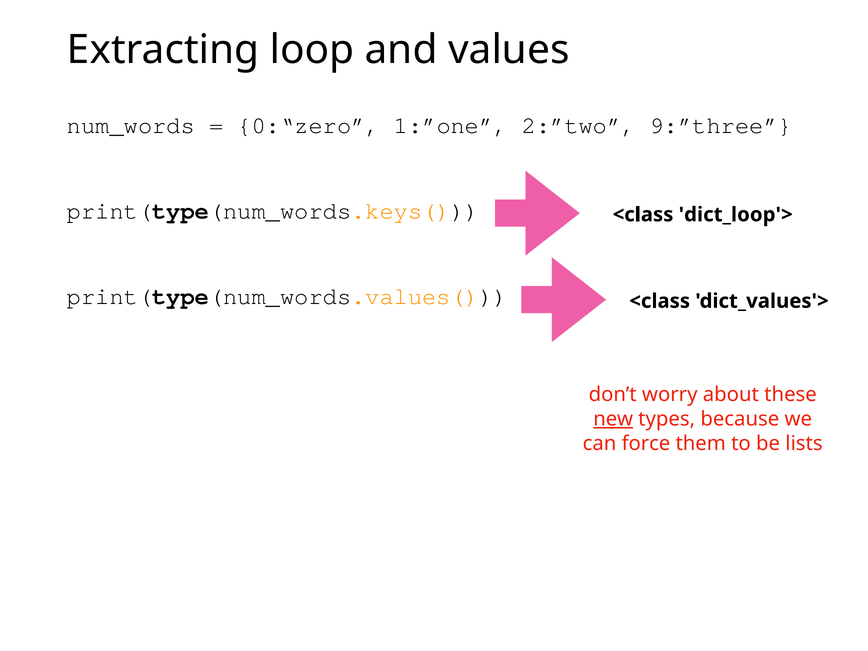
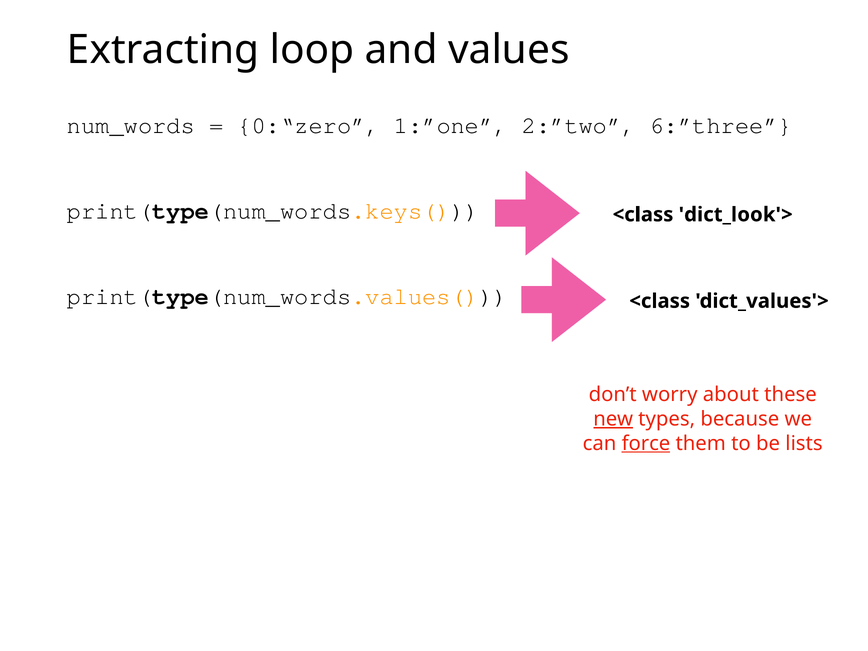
9:”three: 9:”three -> 6:”three (721, 125)
dict_loop'>: dict_loop'> -> dict_look'> (736, 215)
force underline: none -> present (646, 443)
